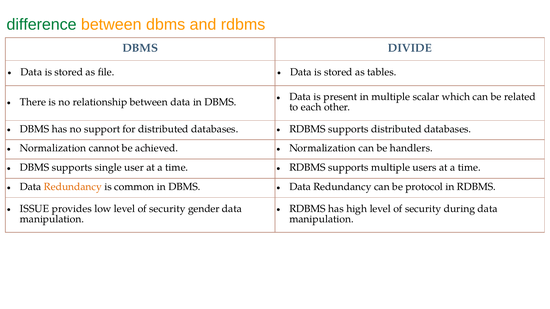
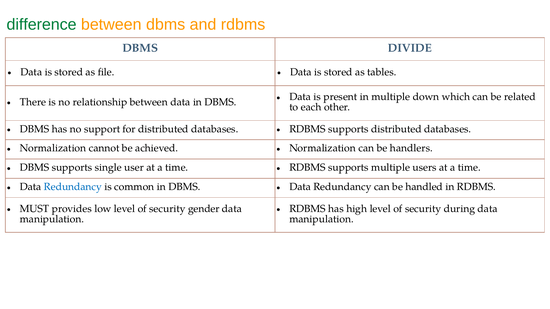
scalar: scalar -> down (426, 97)
Redundancy colour: orange -> blue (73, 187)
protocol: protocol -> handled (424, 187)
ISSUE: ISSUE -> MUST (35, 209)
